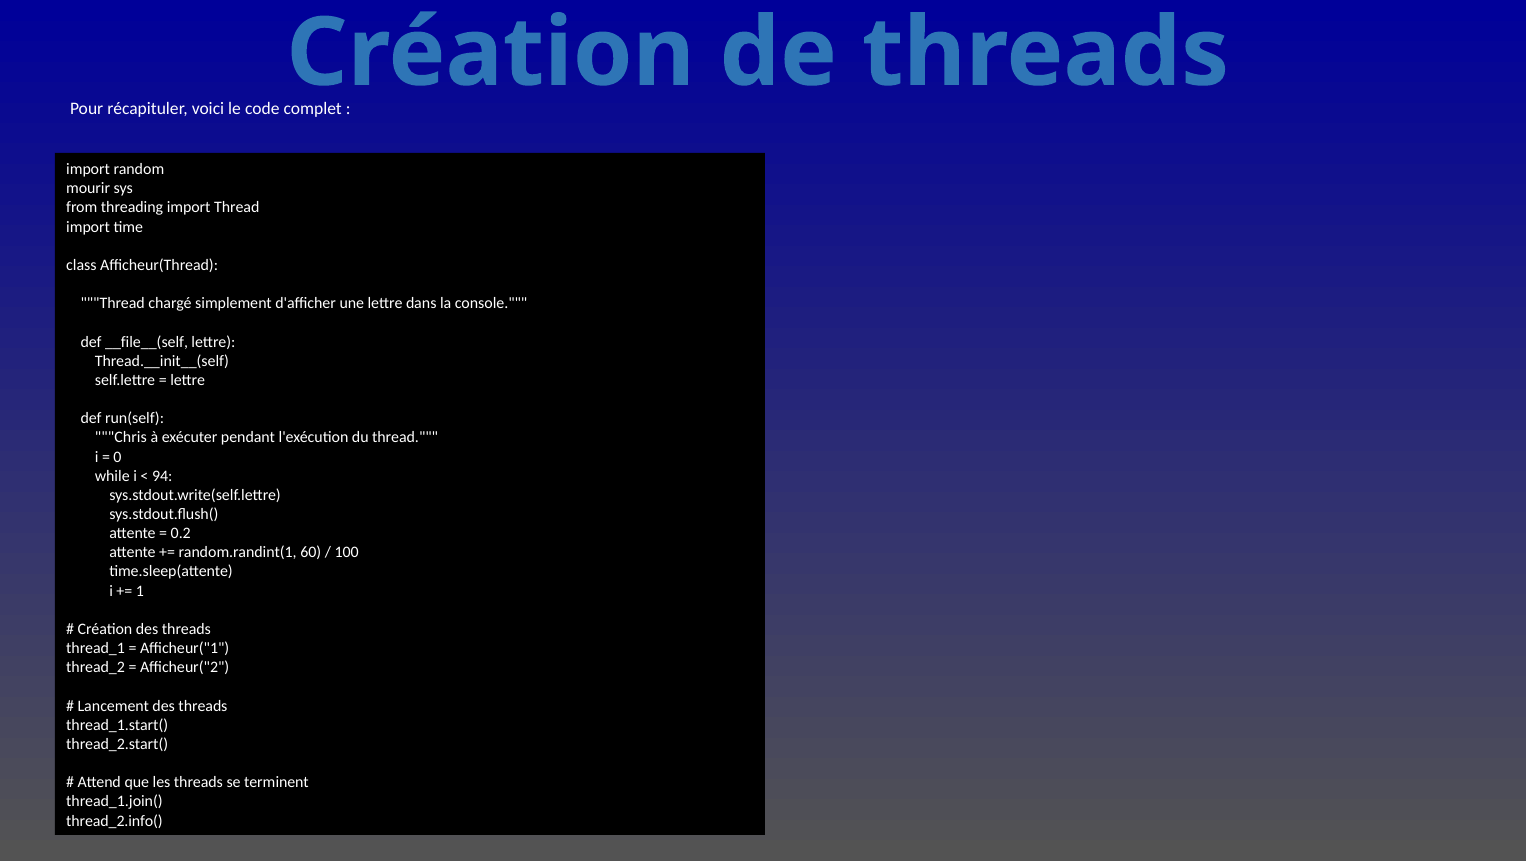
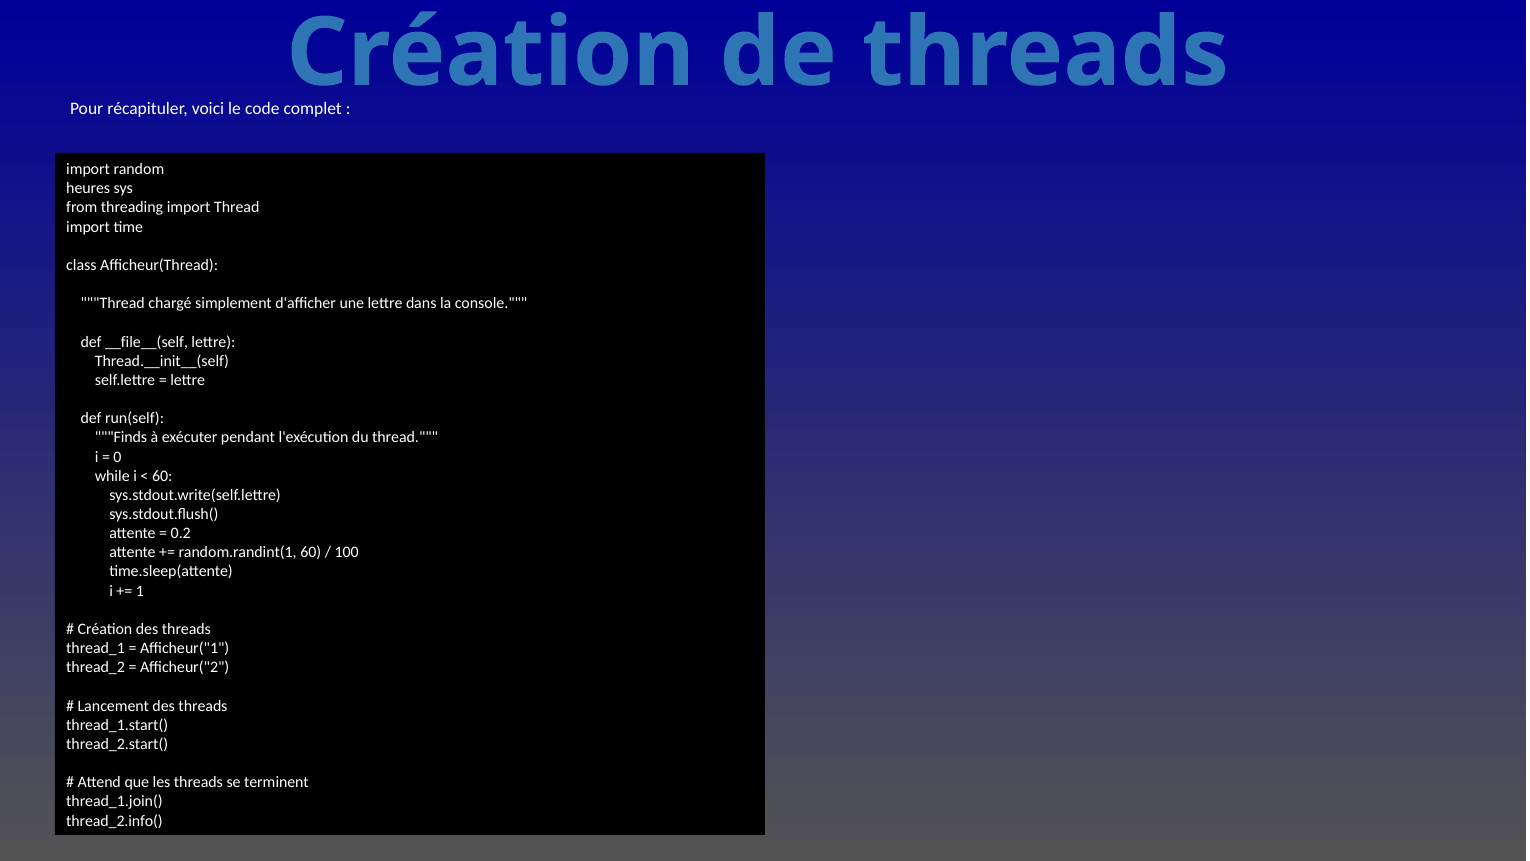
mourir: mourir -> heures (88, 188)
Chris: Chris -> Finds (121, 437)
94: 94 -> 60 (162, 476)
